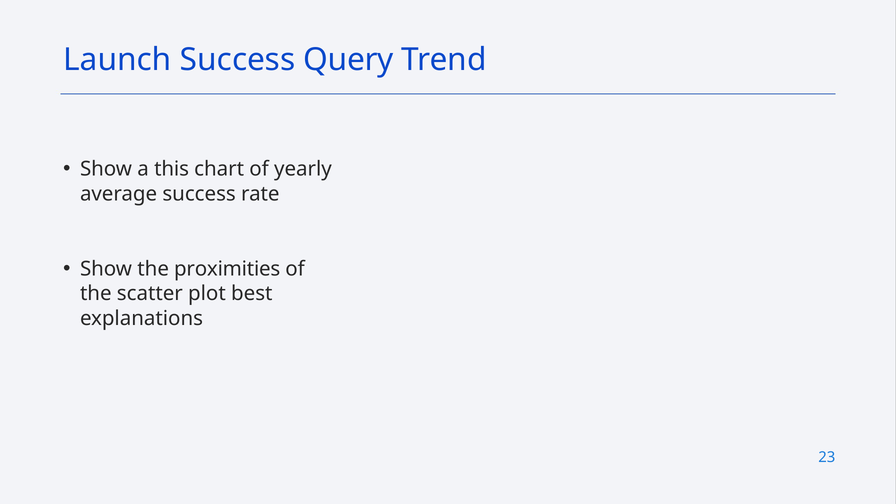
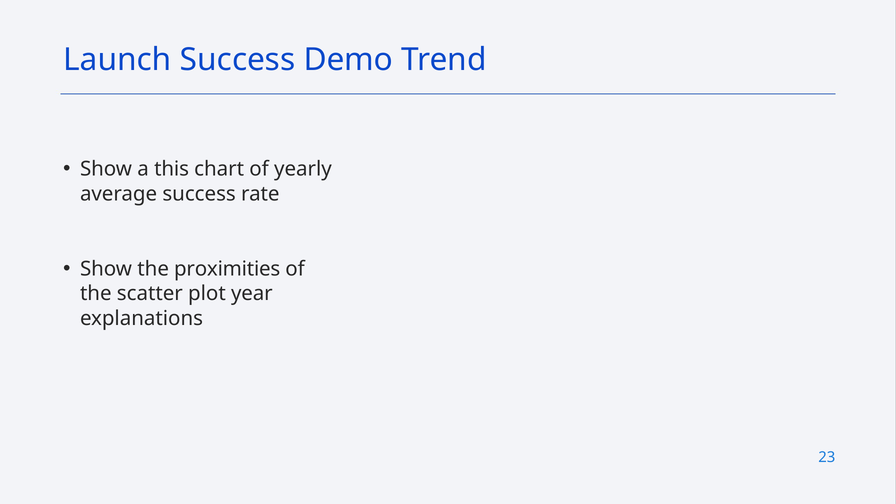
Query: Query -> Demo (348, 60)
best: best -> year (252, 294)
